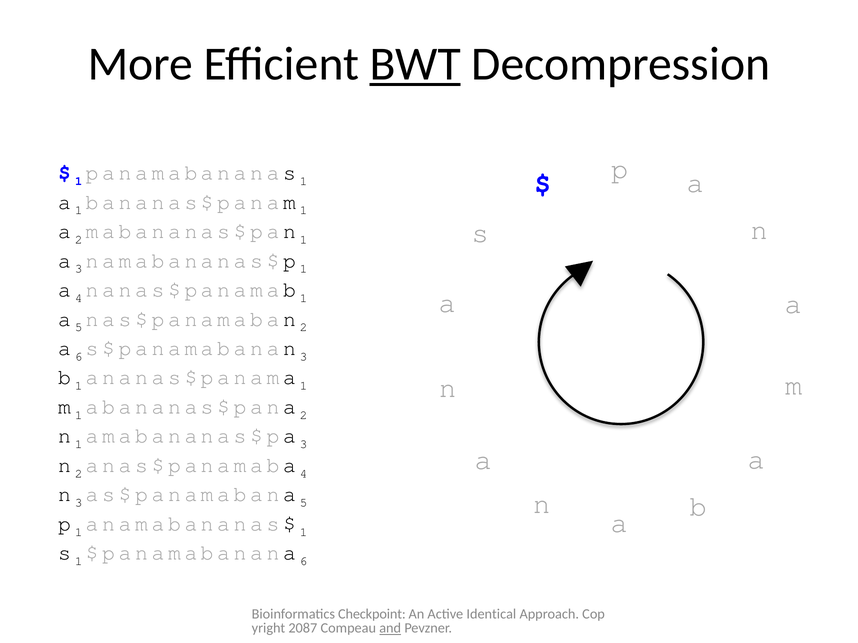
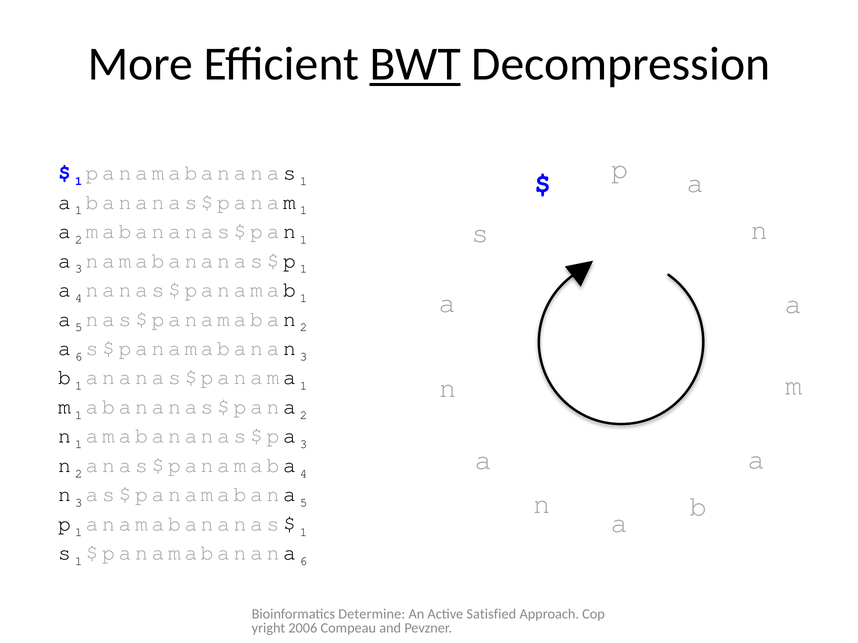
Checkpoint: Checkpoint -> Determine (372, 614)
Identical: Identical -> Satisfied (491, 614)
2087: 2087 -> 2006 (303, 629)
and underline: present -> none (390, 629)
